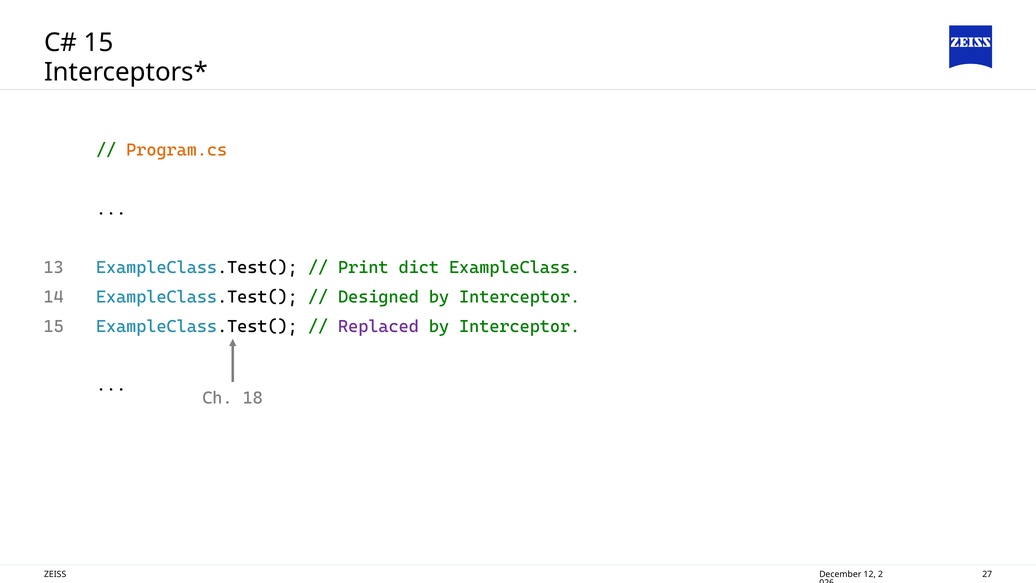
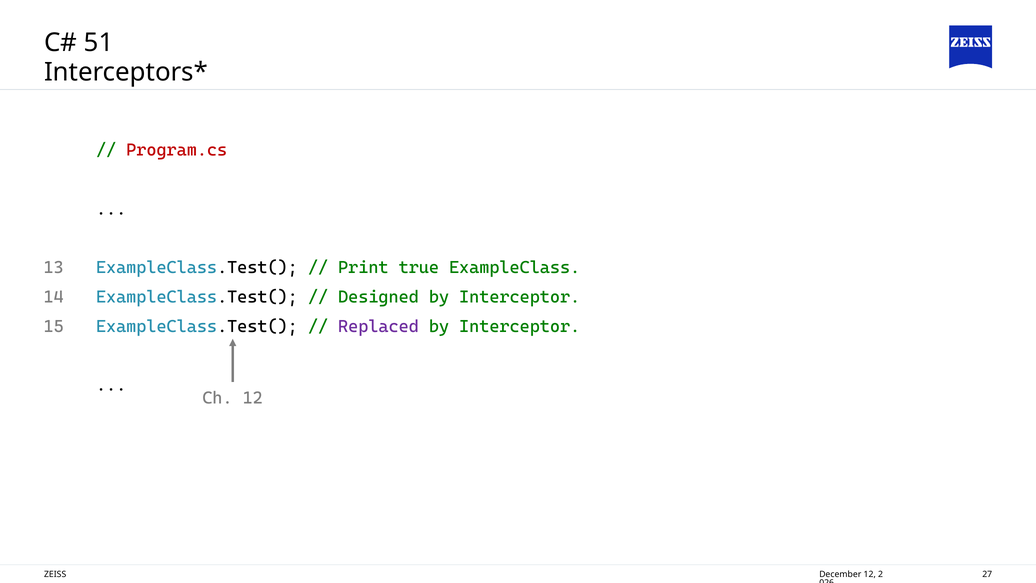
15: 15 -> 51 (99, 43)
Program.cs colour: orange -> red (177, 150)
dict: dict -> true (419, 268)
Ch 18: 18 -> 12 (253, 398)
